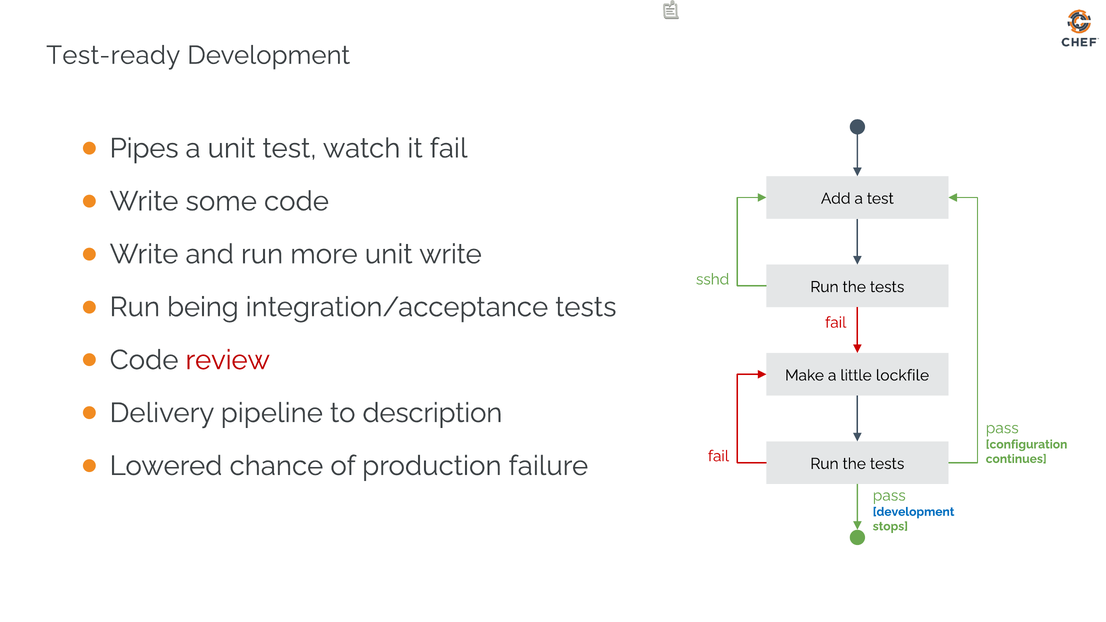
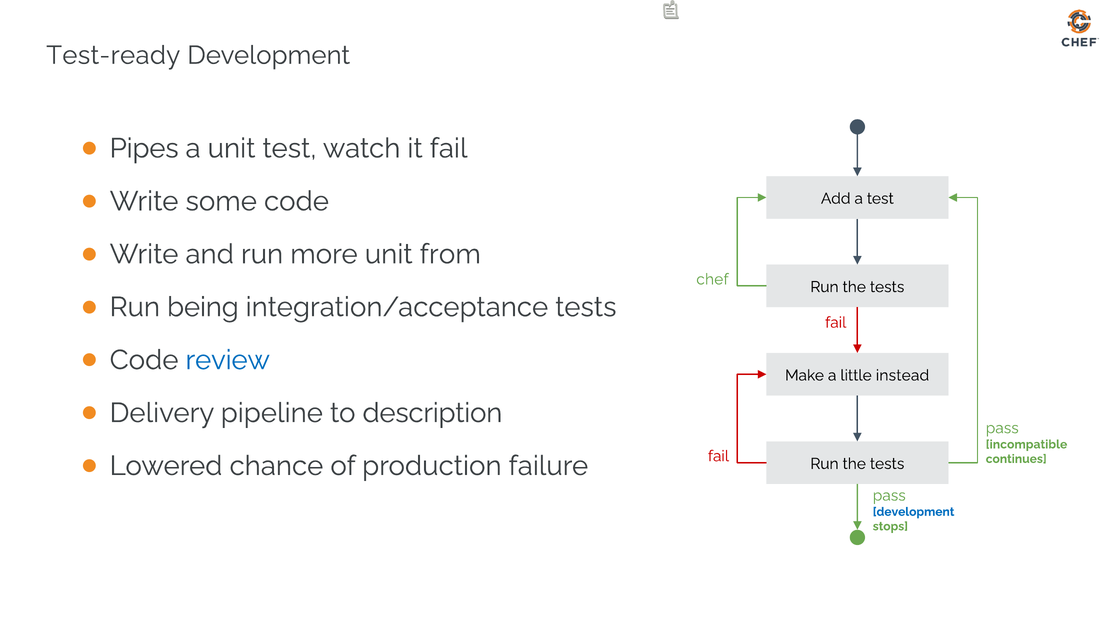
unit write: write -> from (450, 254)
sshd: sshd -> chef (712, 279)
review colour: red -> blue (228, 360)
lockfile: lockfile -> instead (903, 375)
configuration: configuration -> incompatible (1027, 444)
